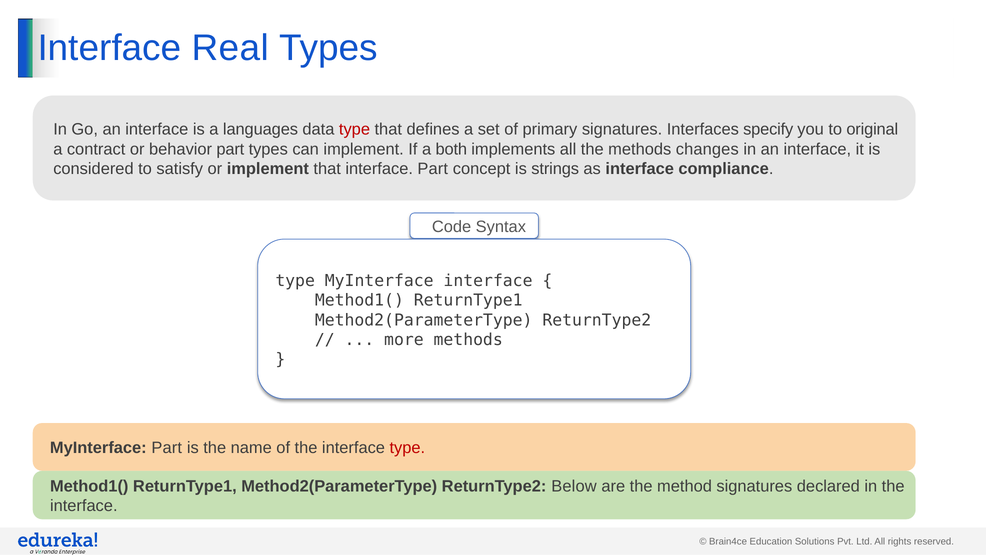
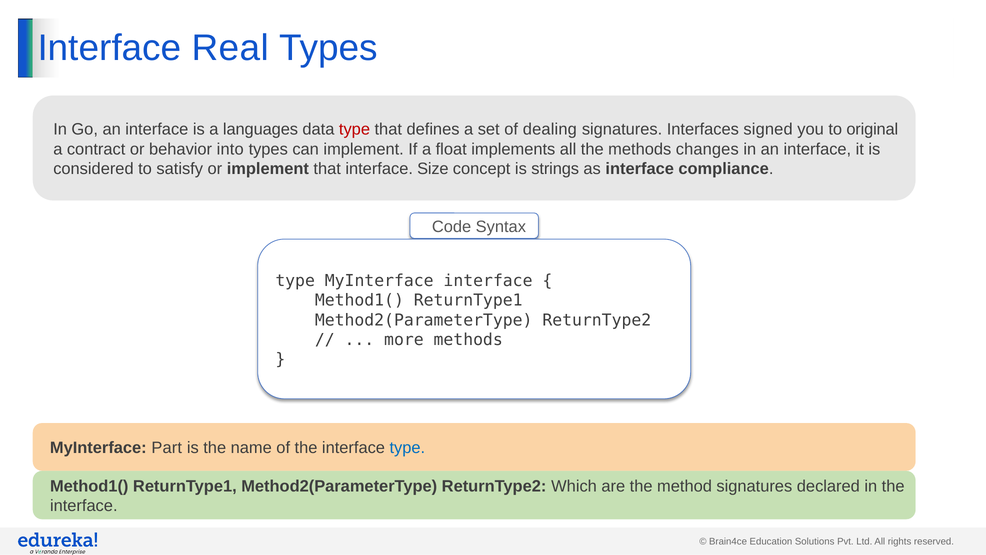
primary: primary -> dealing (550, 129)
specify: specify -> signed (768, 129)
behavior part: part -> into (230, 149)
both: both -> float (451, 149)
interface Part: Part -> Size (433, 169)
type colour: red -> blue (407, 448)
Below: Below -> Which (574, 486)
